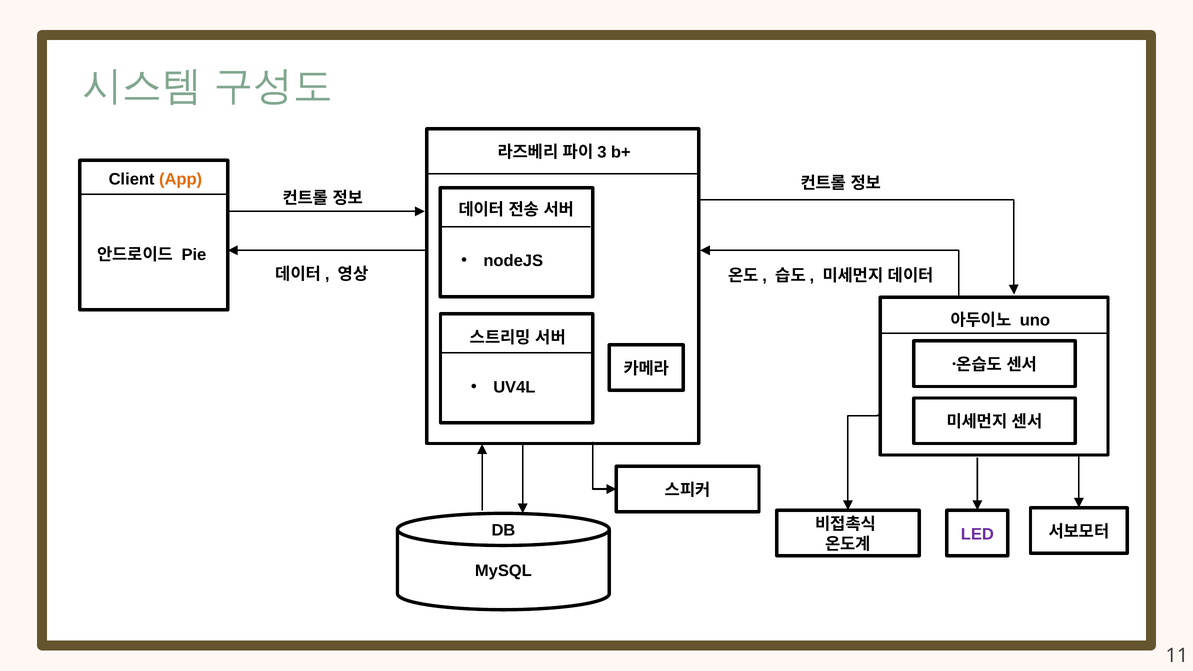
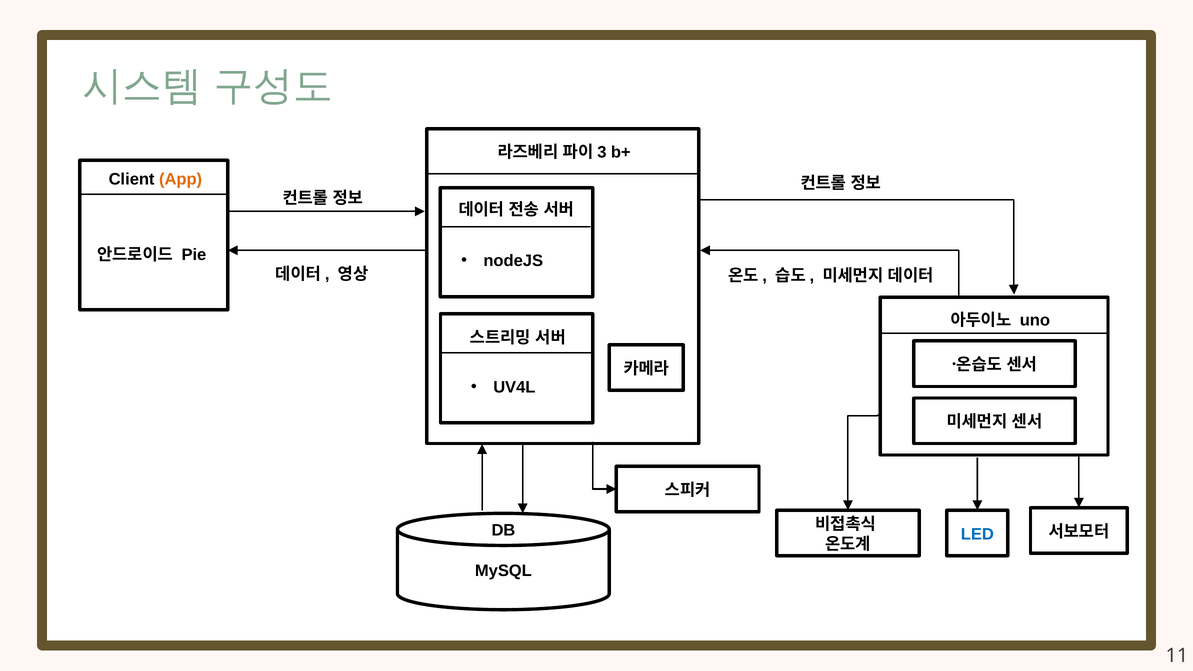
LED colour: purple -> blue (977, 534)
